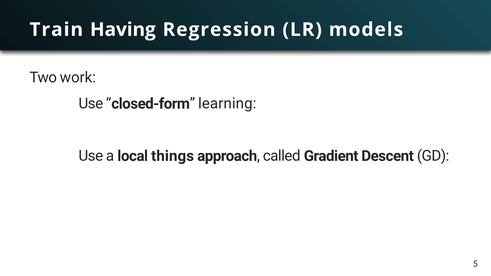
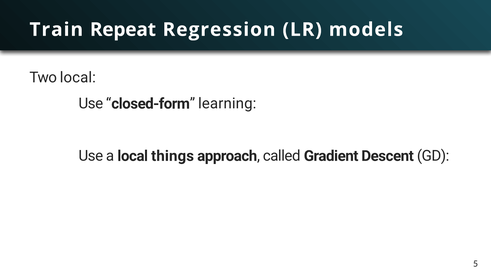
Having: Having -> Repeat (123, 30)
Two work: work -> local (78, 78)
